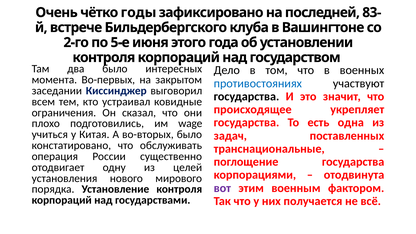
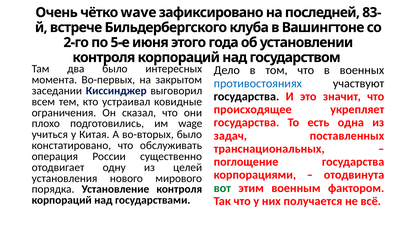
годы: годы -> wave (139, 12)
транснациональные: транснациональные -> транснациональных (269, 149)
вот colour: purple -> green (222, 188)
